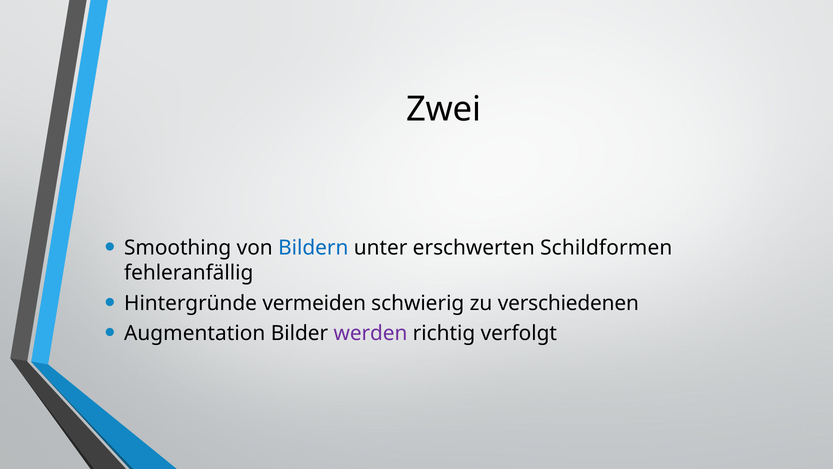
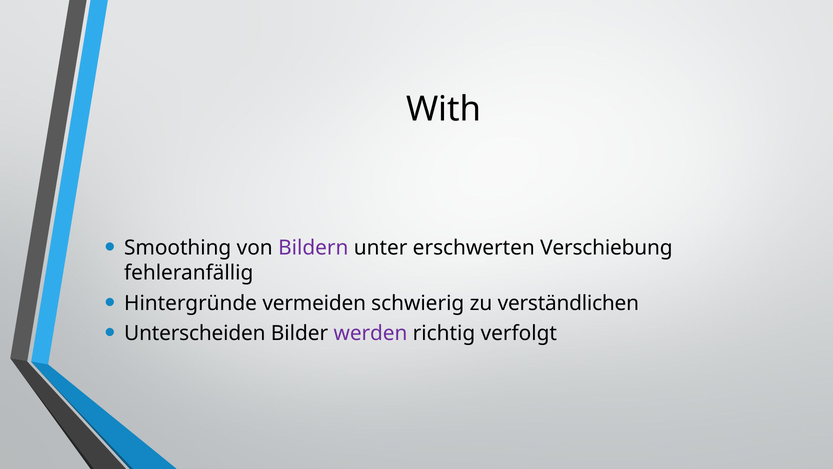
Zwei: Zwei -> With (444, 109)
Bildern colour: blue -> purple (313, 248)
Schildformen: Schildformen -> Verschiebung (606, 248)
verschiedenen: verschiedenen -> verständlichen (568, 303)
Augmentation: Augmentation -> Unterscheiden (195, 333)
